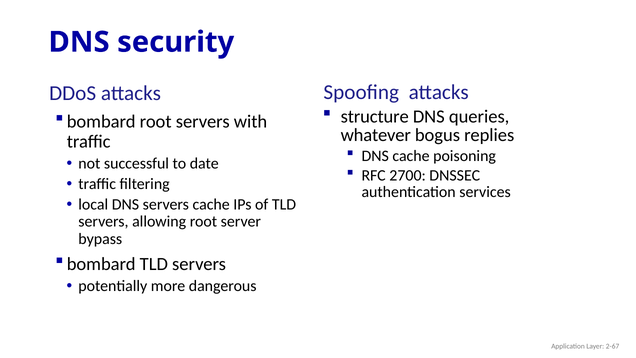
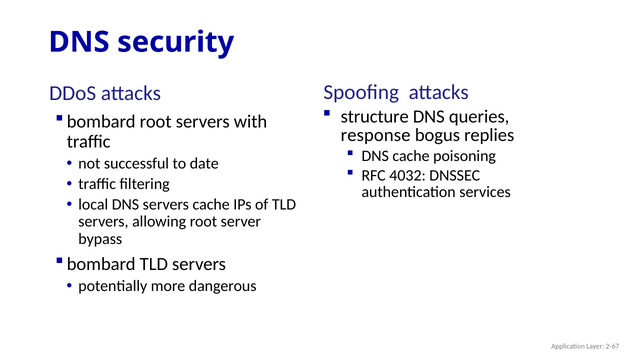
whatever: whatever -> response (376, 135)
2700: 2700 -> 4032 (408, 175)
